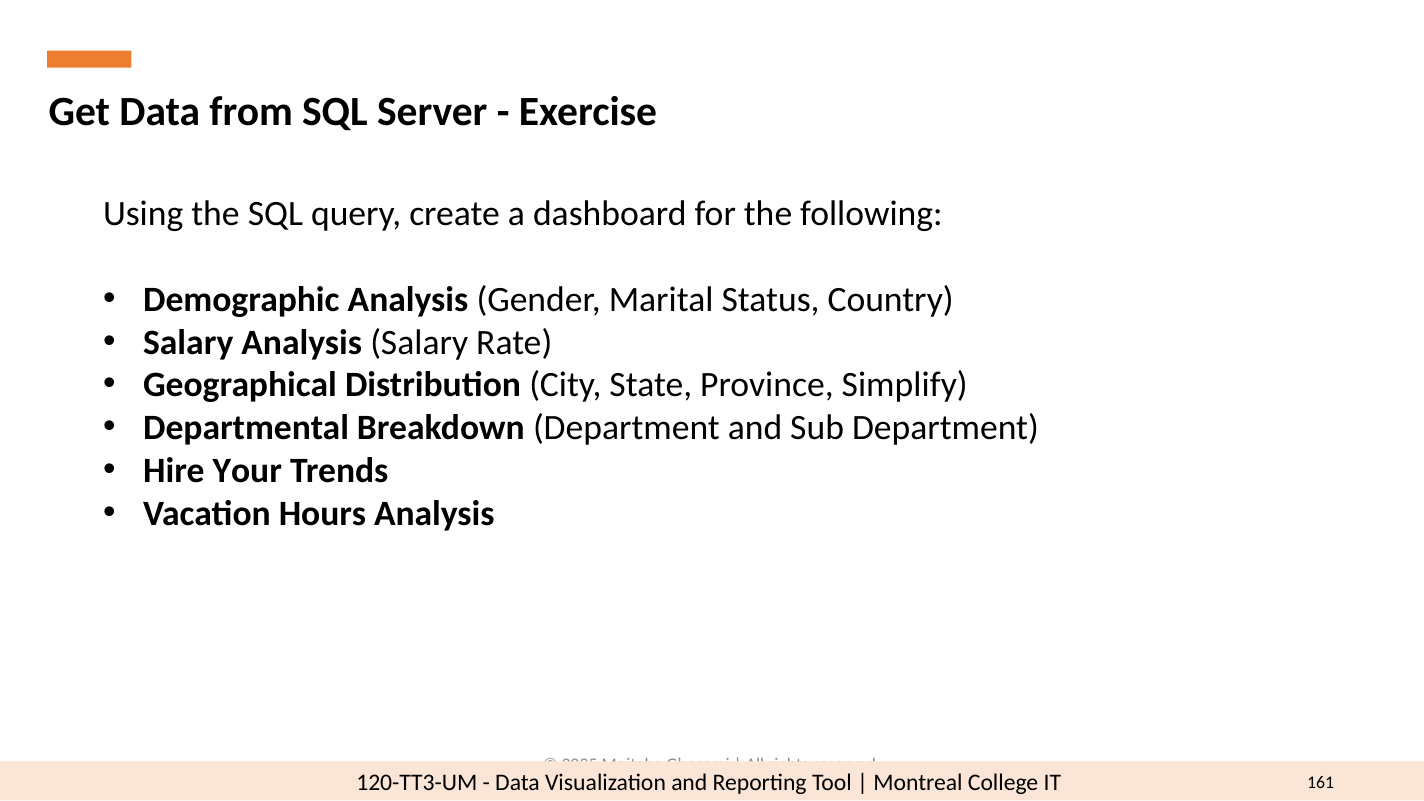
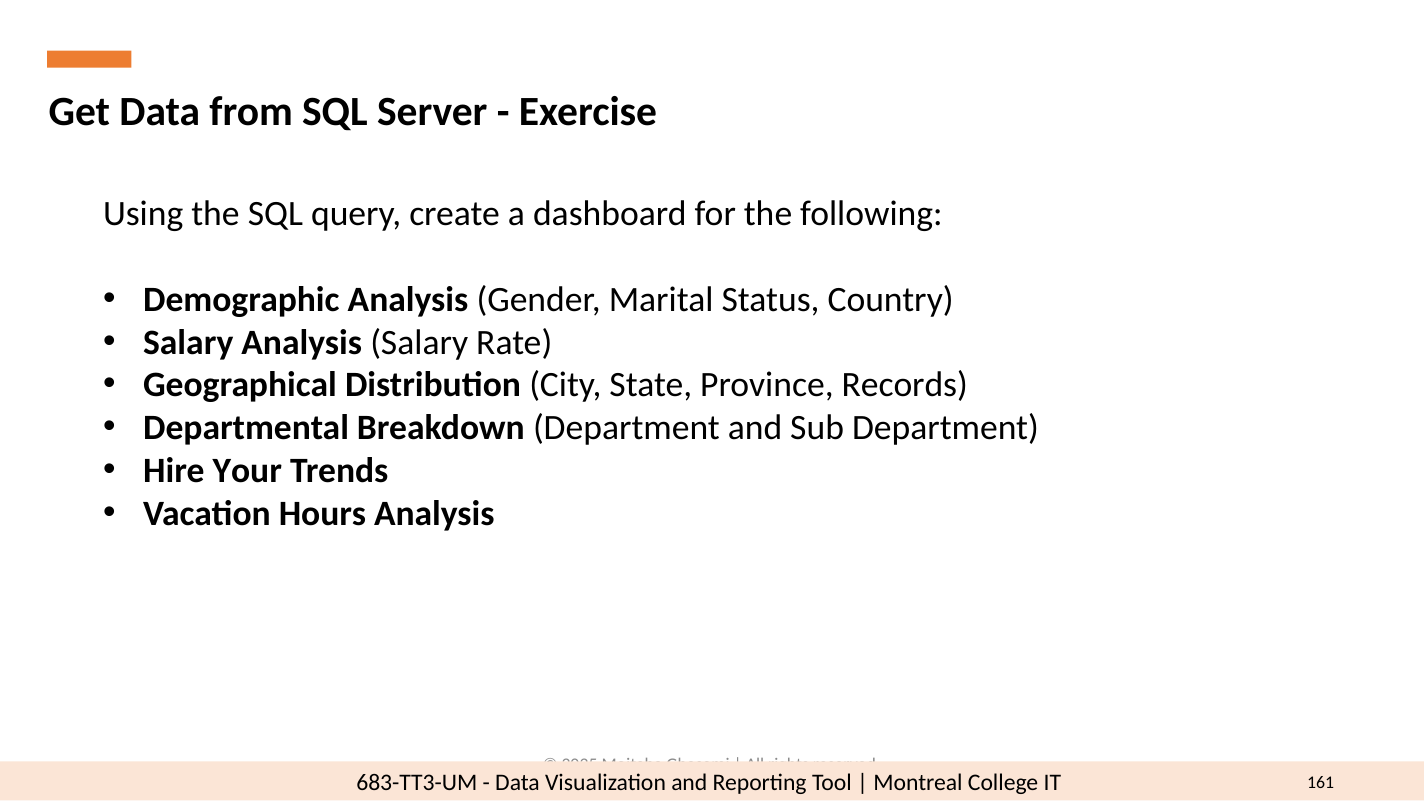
Simplify: Simplify -> Records (905, 385)
120-TT3-UM: 120-TT3-UM -> 683-TT3-UM (417, 783)
